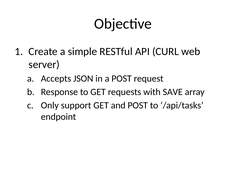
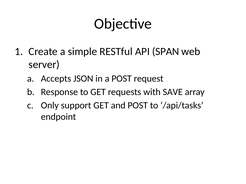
CURL: CURL -> SPAN (166, 52)
